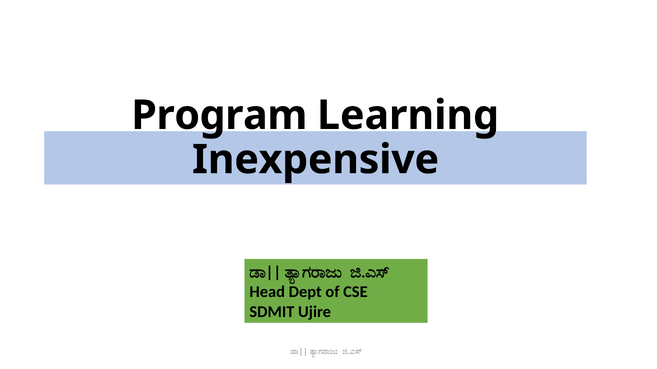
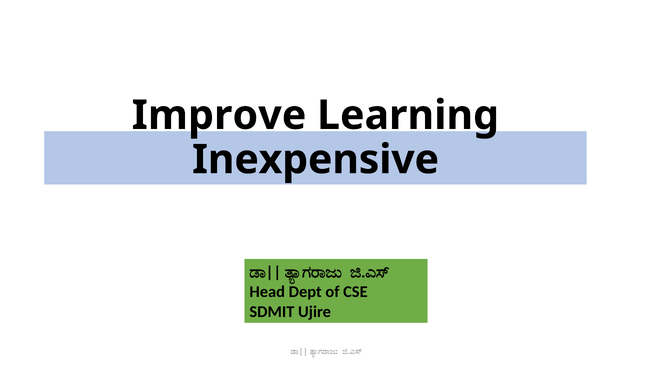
Program: Program -> Improve (219, 116)
